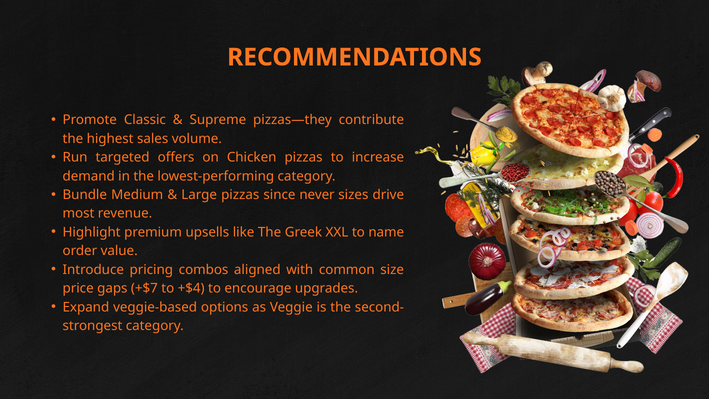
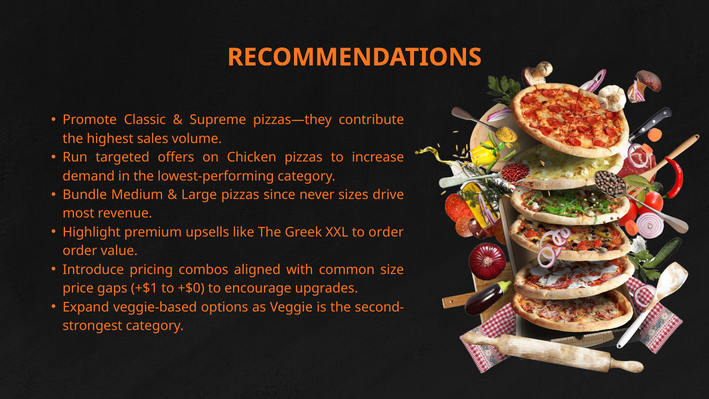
to name: name -> order (386, 232)
+$7: +$7 -> +$1 (144, 288)
+$4: +$4 -> +$0 (191, 288)
